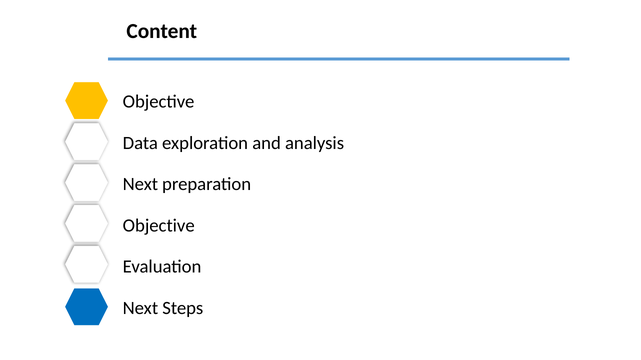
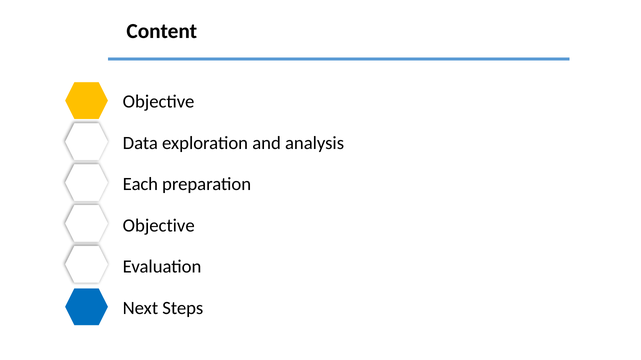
Next: Next -> Each (140, 184)
